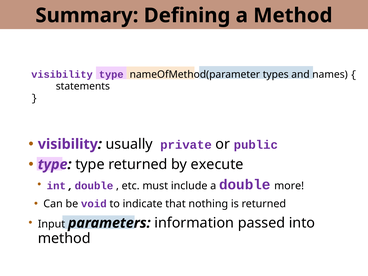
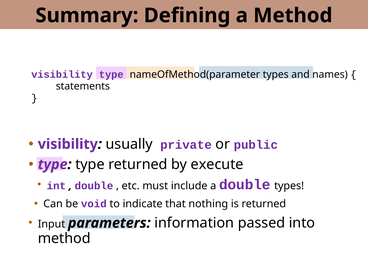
double more: more -> types (289, 186)
